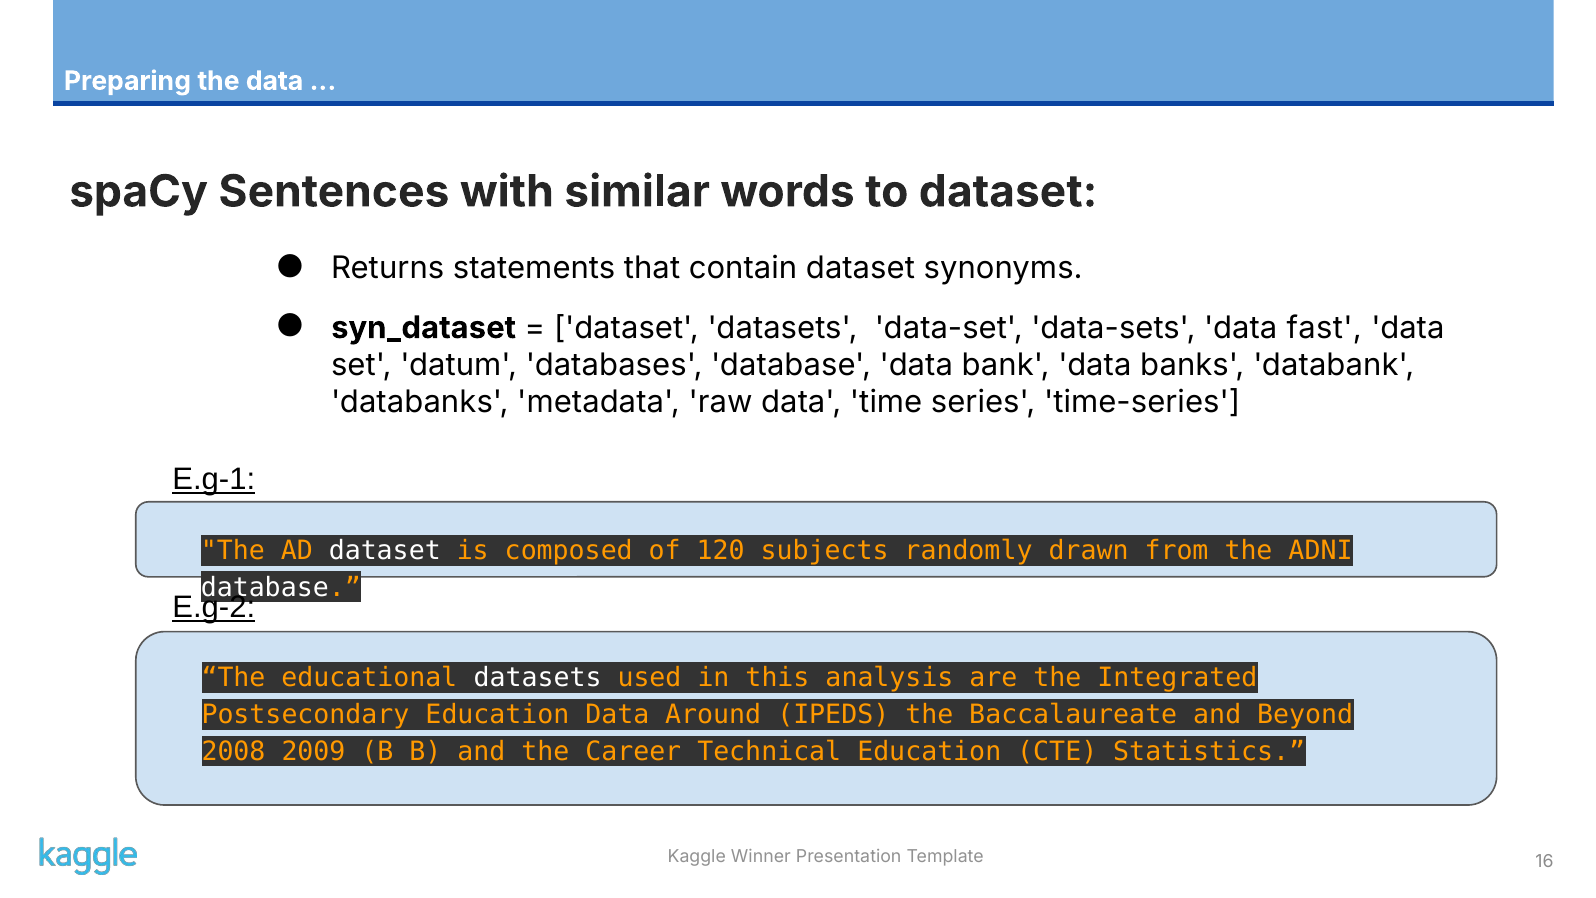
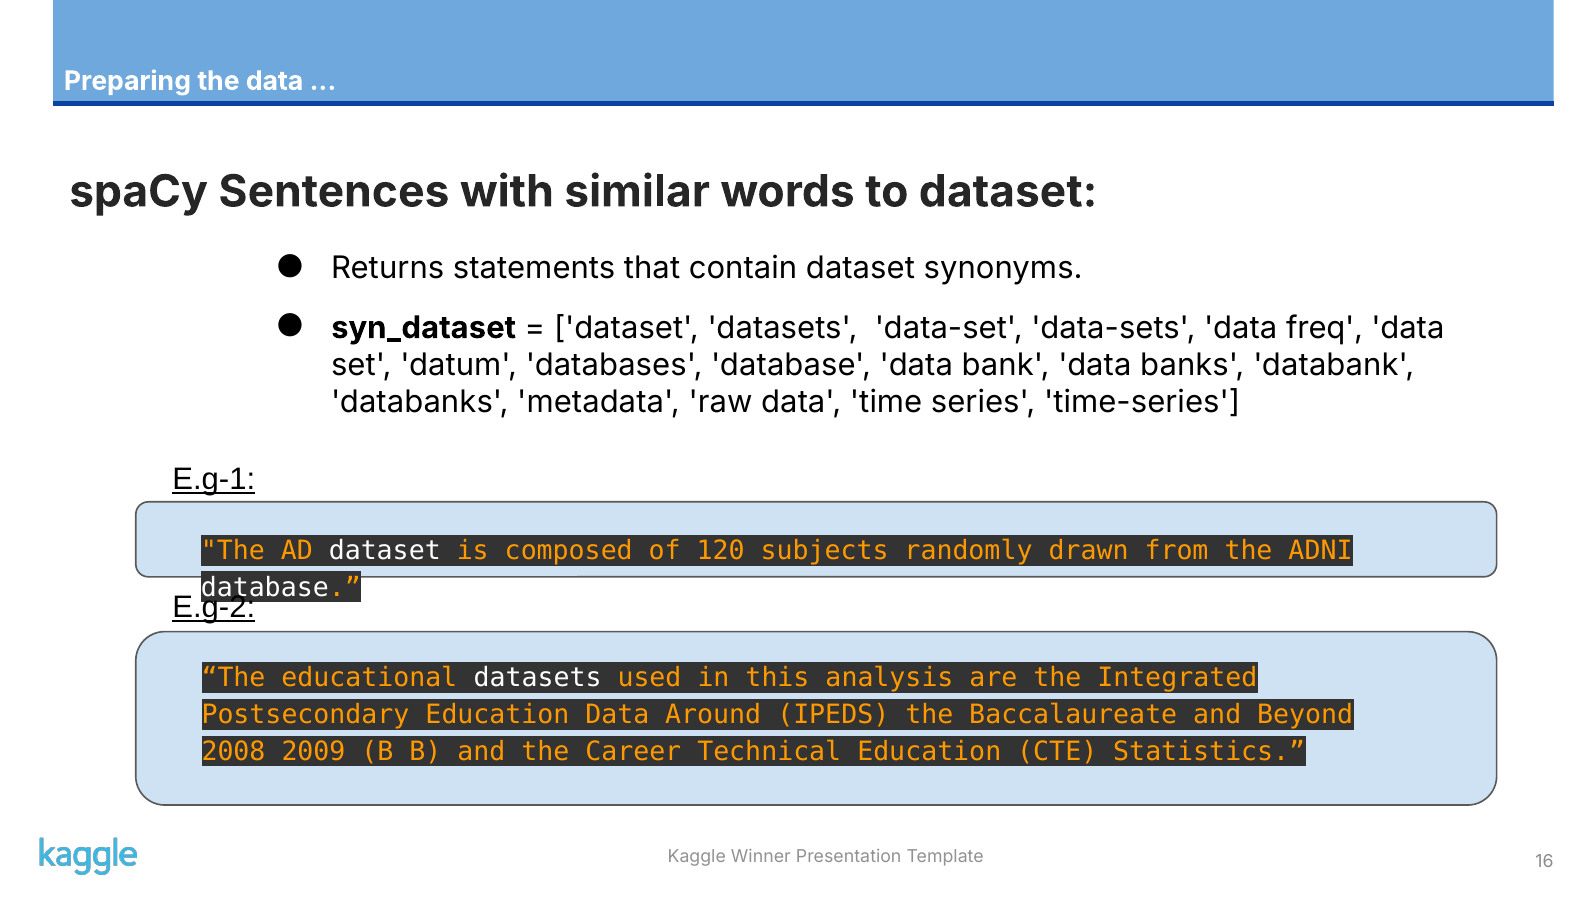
fast: fast -> freq (1325, 328)
